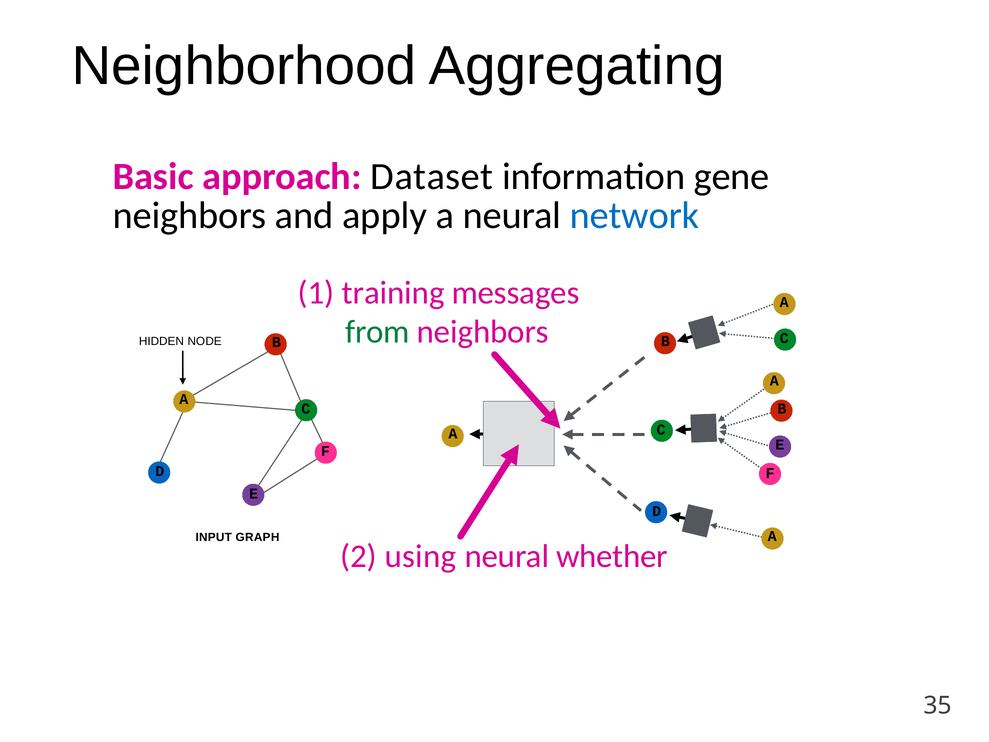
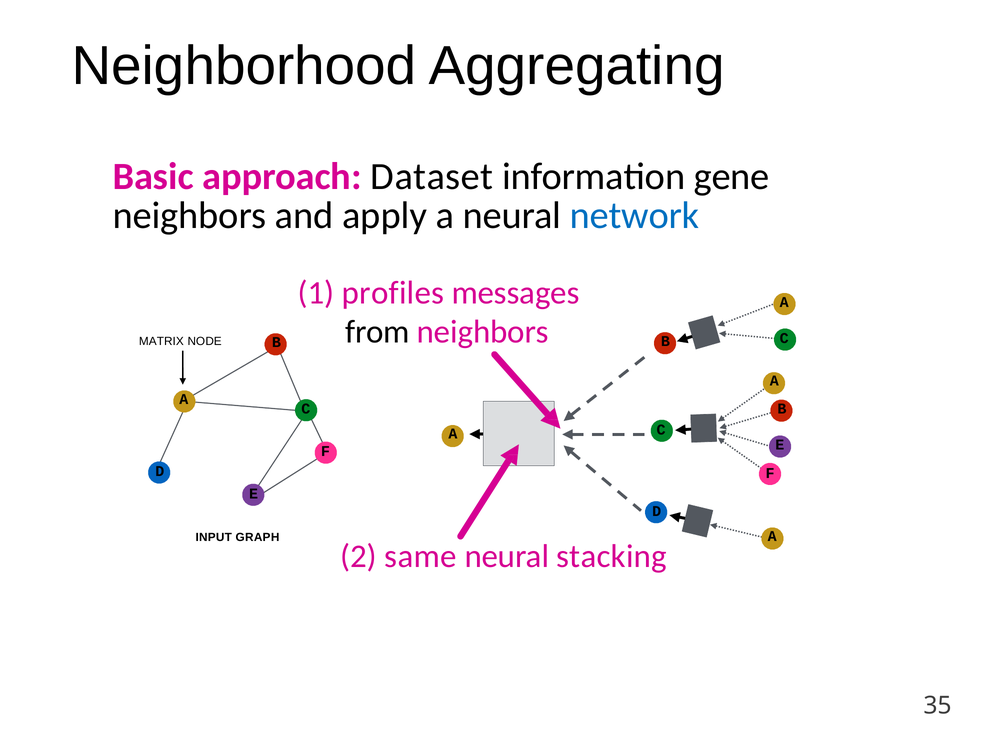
training: training -> profiles (393, 293)
from colour: green -> black (378, 332)
HIDDEN: HIDDEN -> MATRIX (161, 341)
using: using -> same (421, 556)
whether: whether -> stacking (612, 556)
